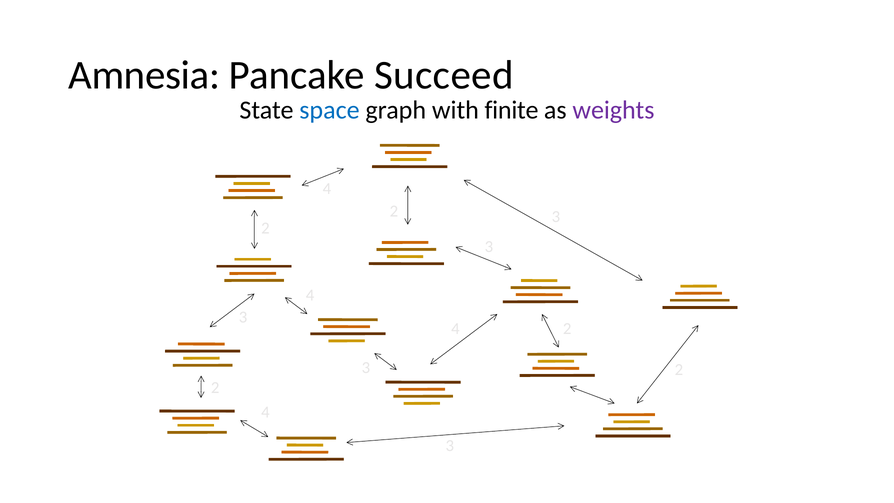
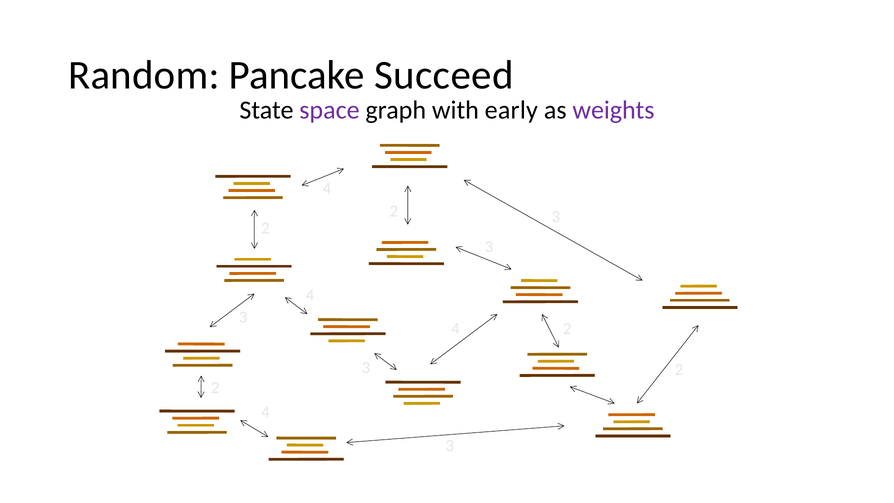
Amnesia: Amnesia -> Random (144, 75)
space colour: blue -> purple (329, 110)
finite: finite -> early (511, 110)
